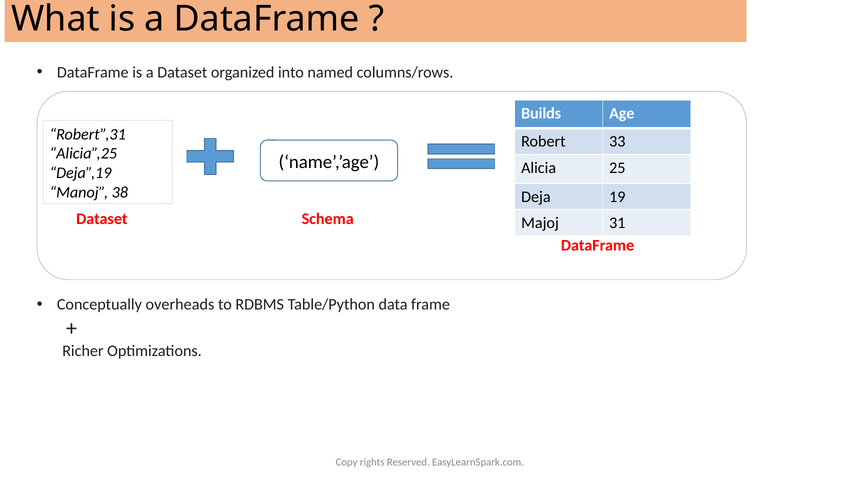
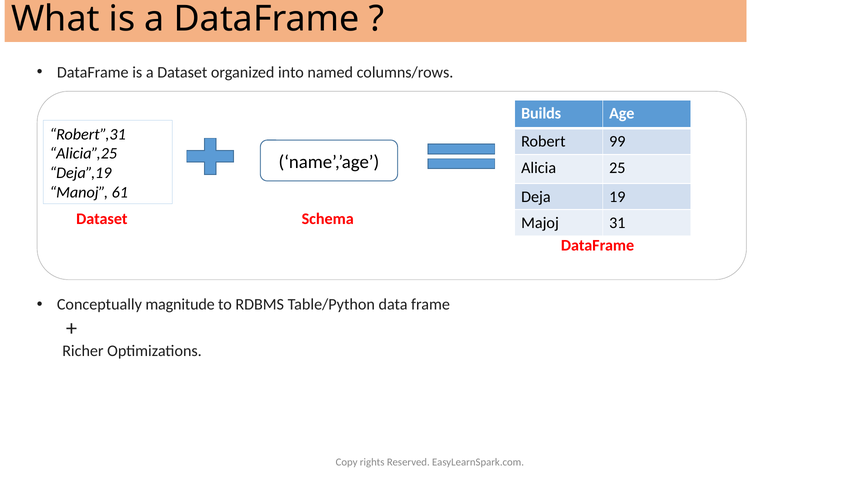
33: 33 -> 99 (617, 142)
38: 38 -> 61 (120, 192)
overheads: overheads -> magnitude (180, 304)
